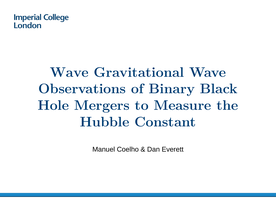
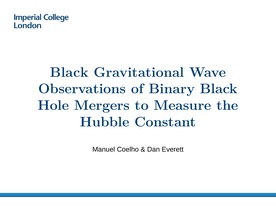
Wave: Wave -> Black (69, 72)
